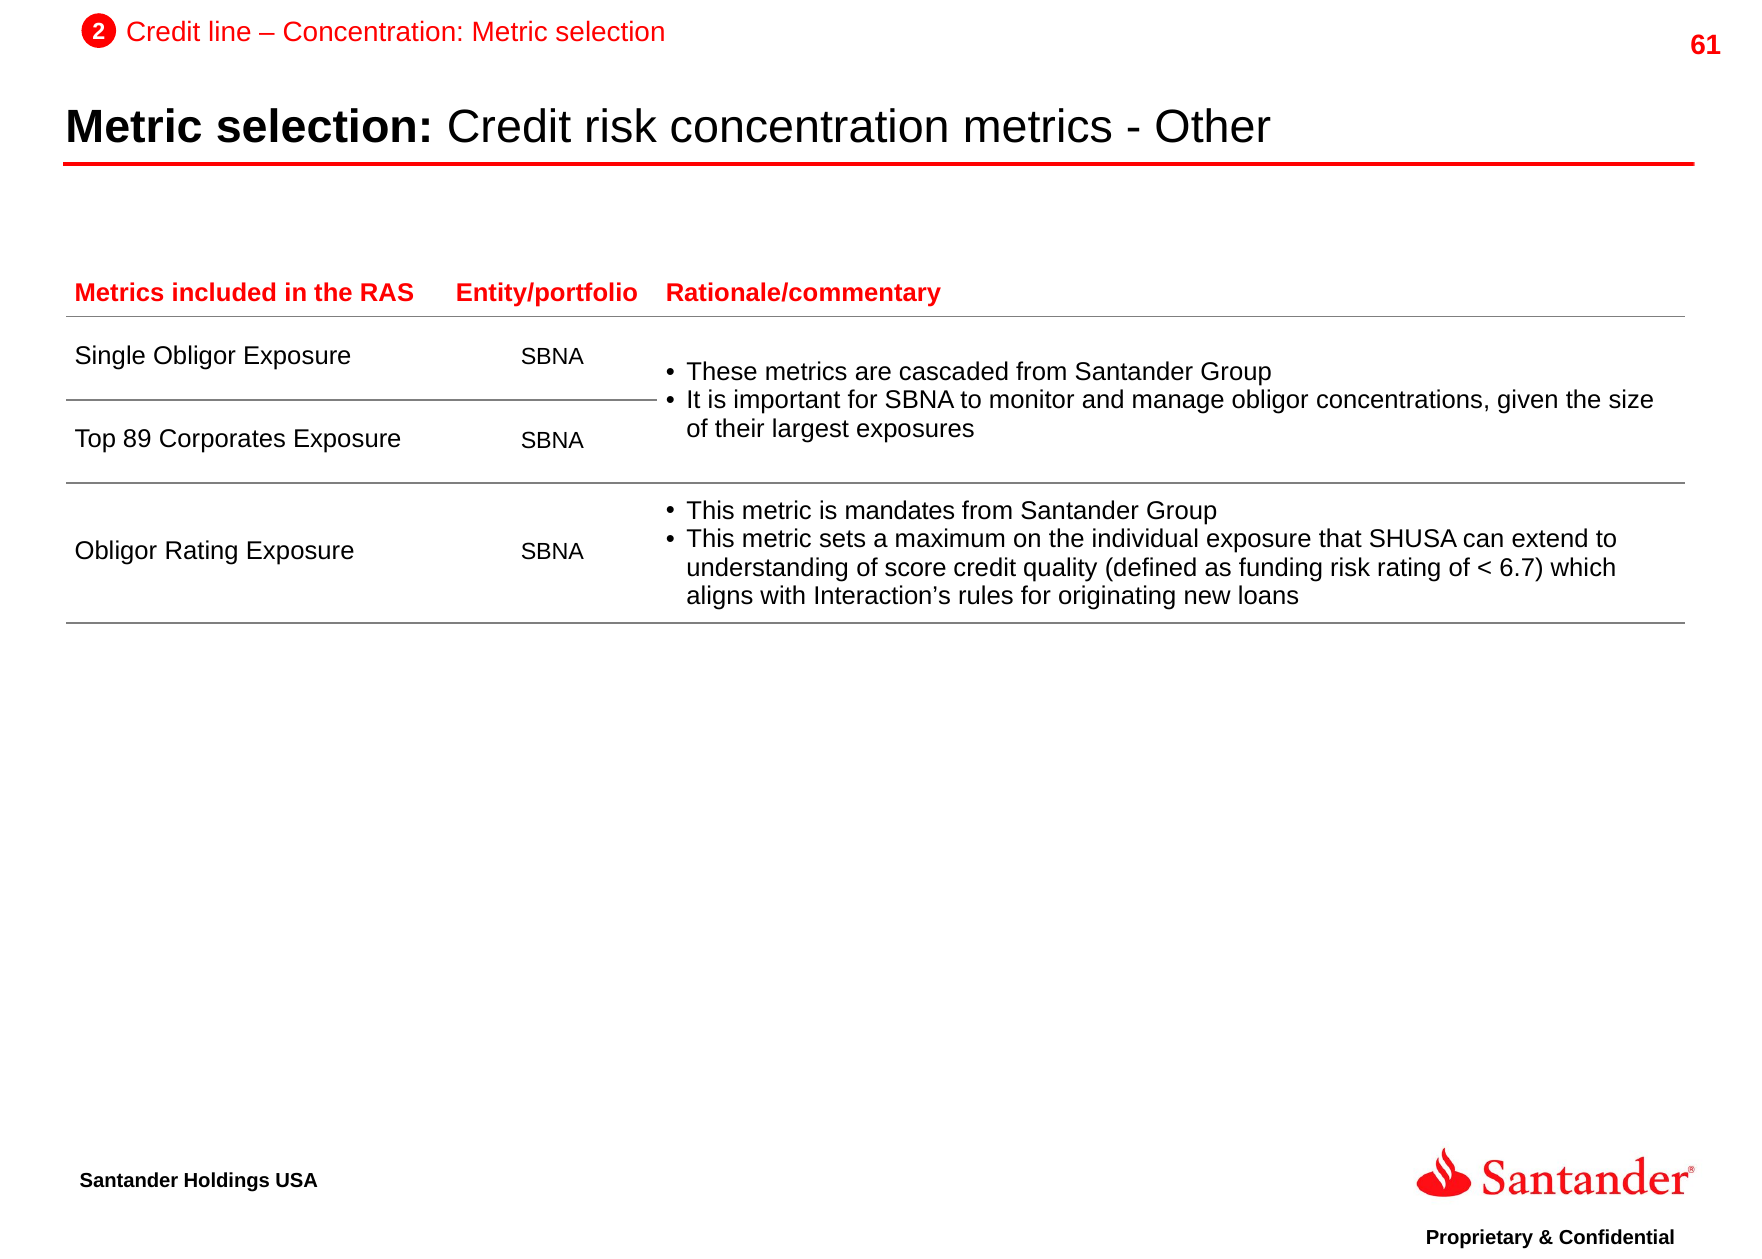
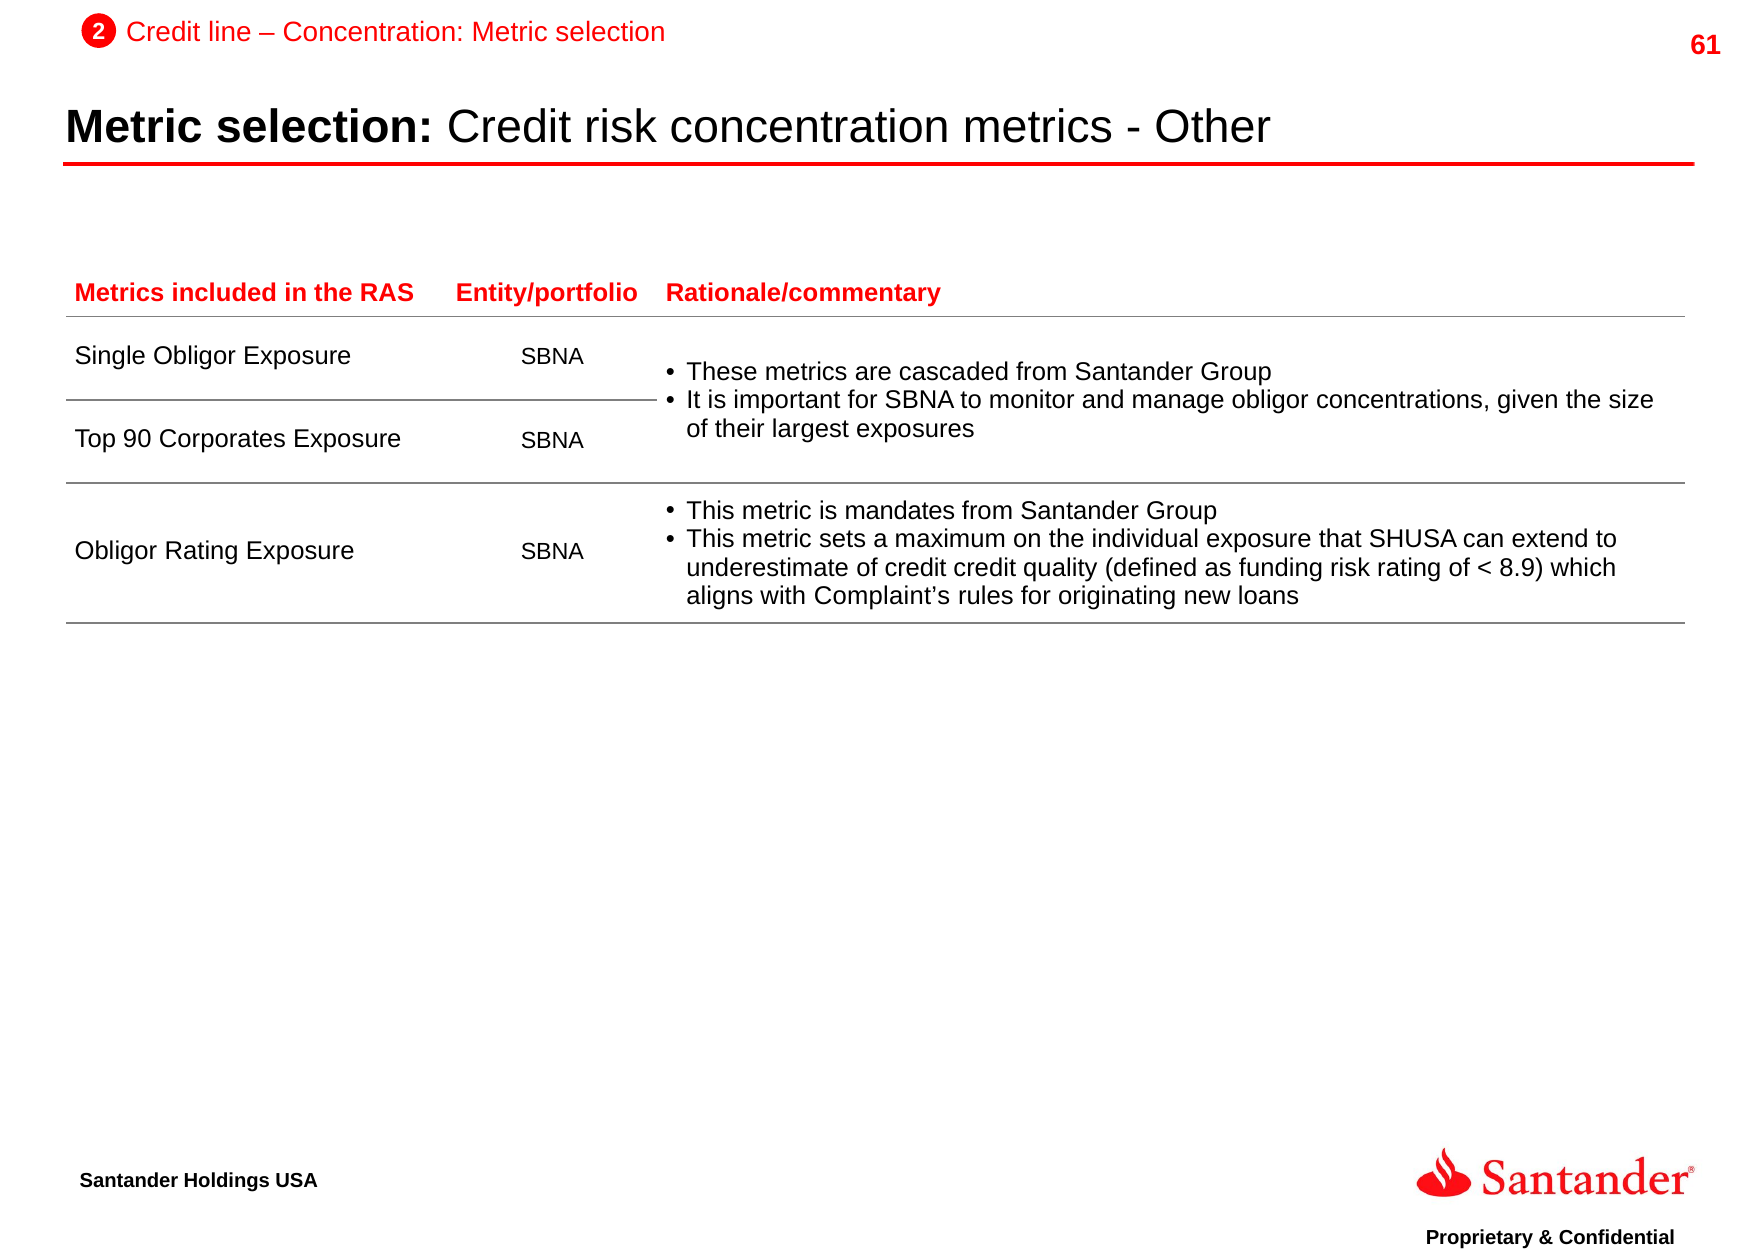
89: 89 -> 90 (137, 439)
understanding: understanding -> underestimate (768, 567)
of score: score -> credit (916, 567)
6.7: 6.7 -> 8.9 (1521, 567)
Interaction’s: Interaction’s -> Complaint’s (882, 596)
